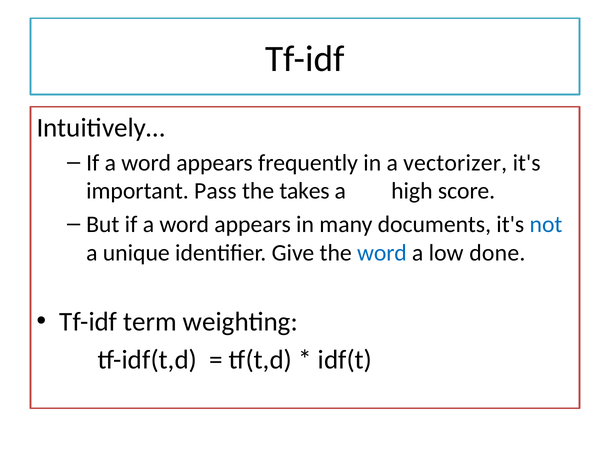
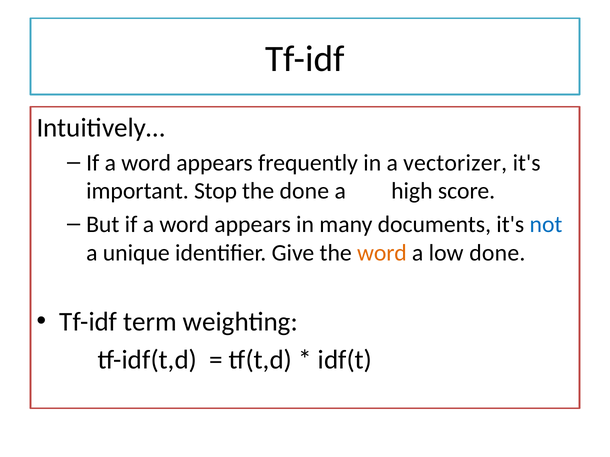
Pass: Pass -> Stop (216, 191)
the takes: takes -> done (304, 191)
word colour: blue -> orange (382, 253)
